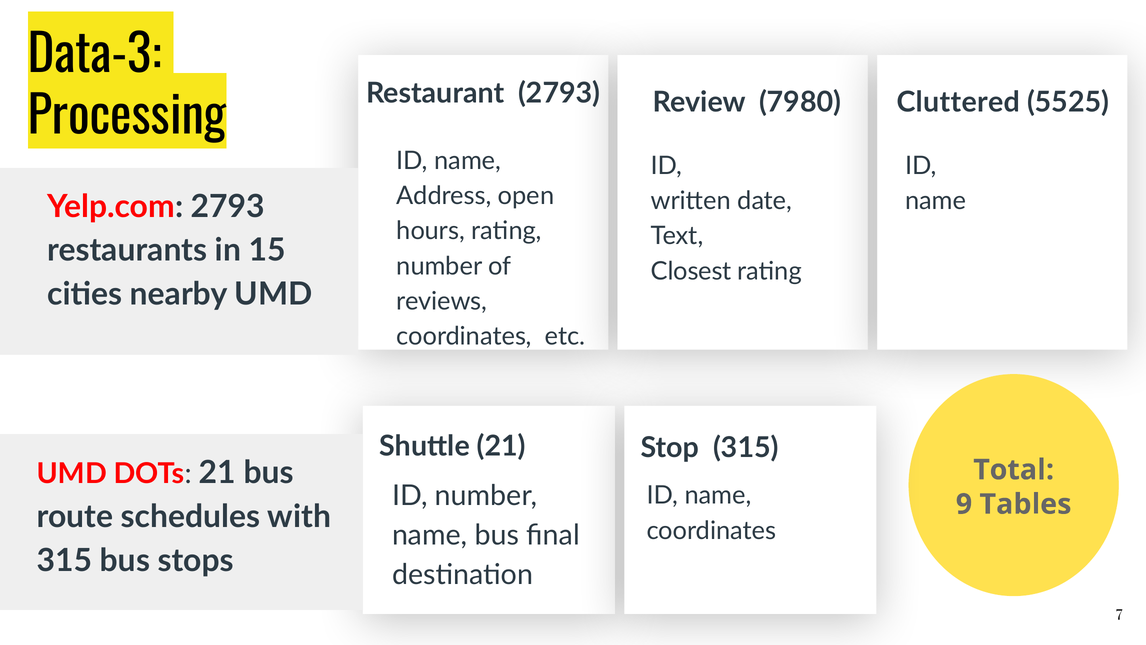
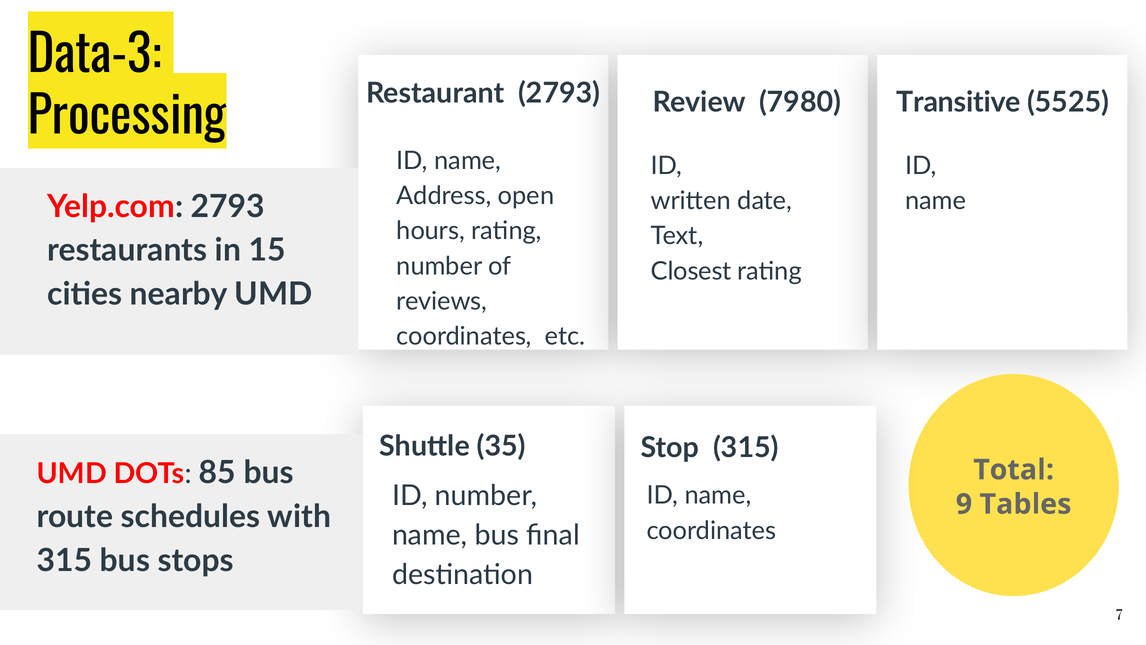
Cluttered: Cluttered -> Transitive (959, 102)
Shuttle 21: 21 -> 35 (501, 446)
DOTs 21: 21 -> 85 (217, 472)
